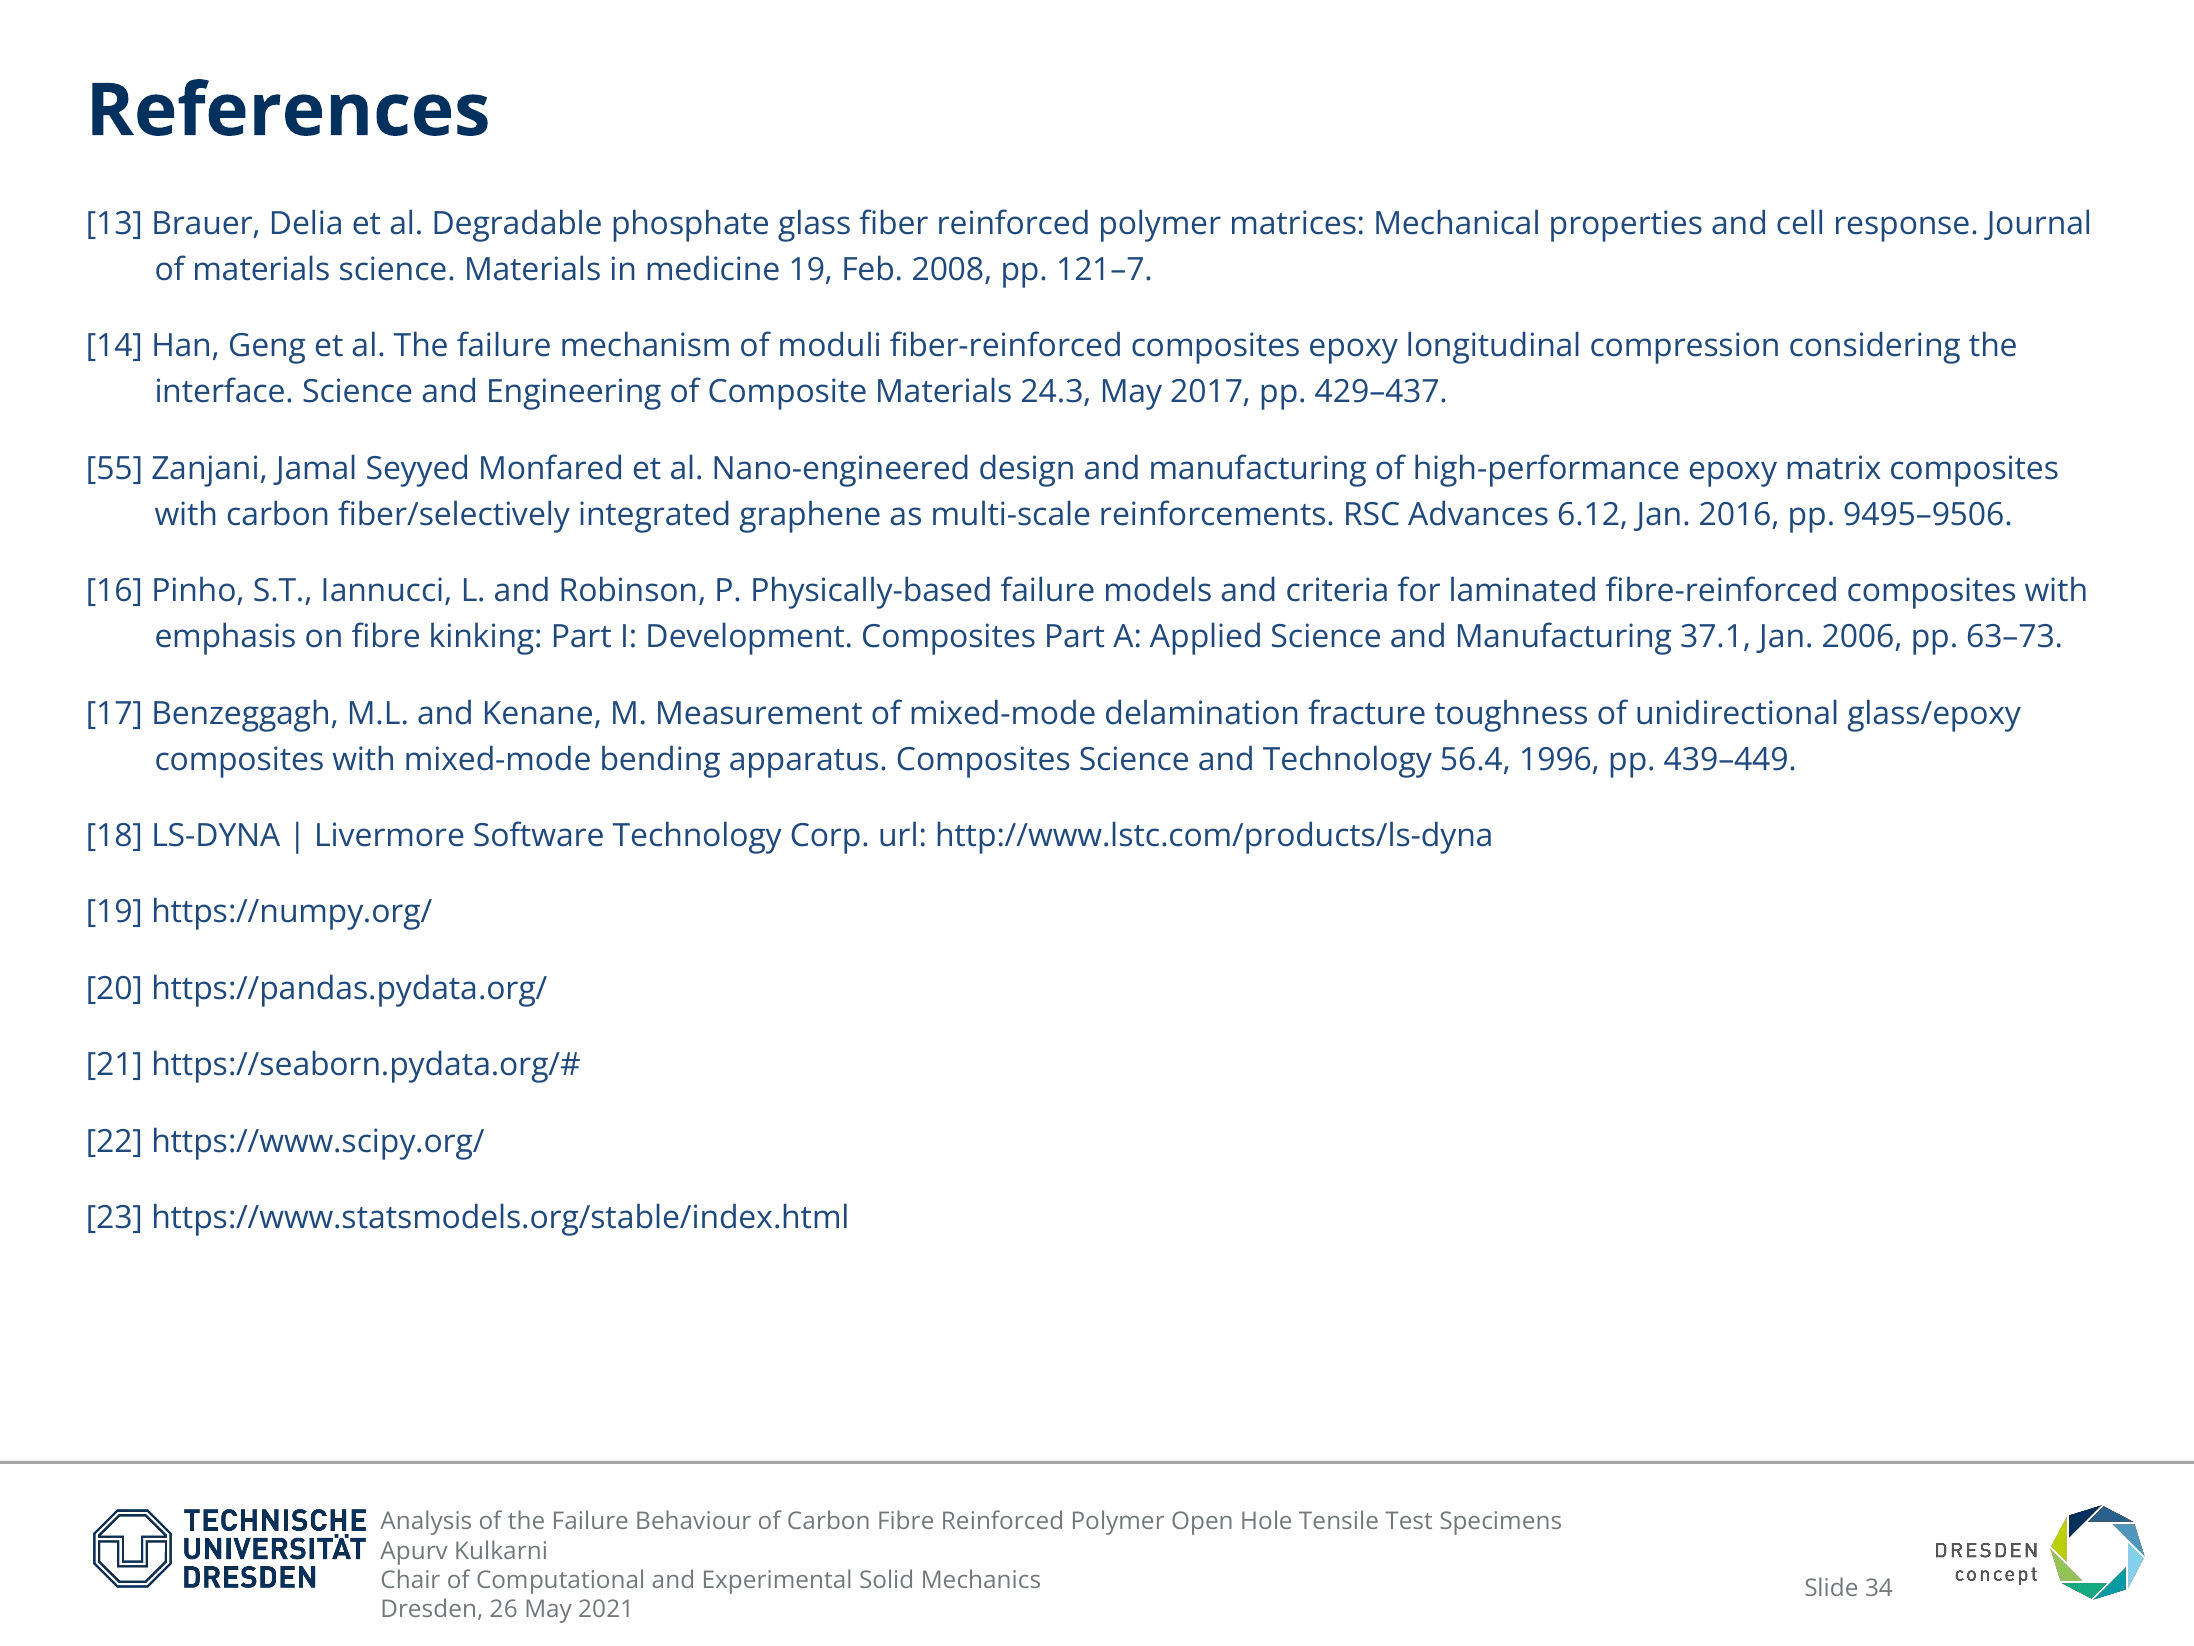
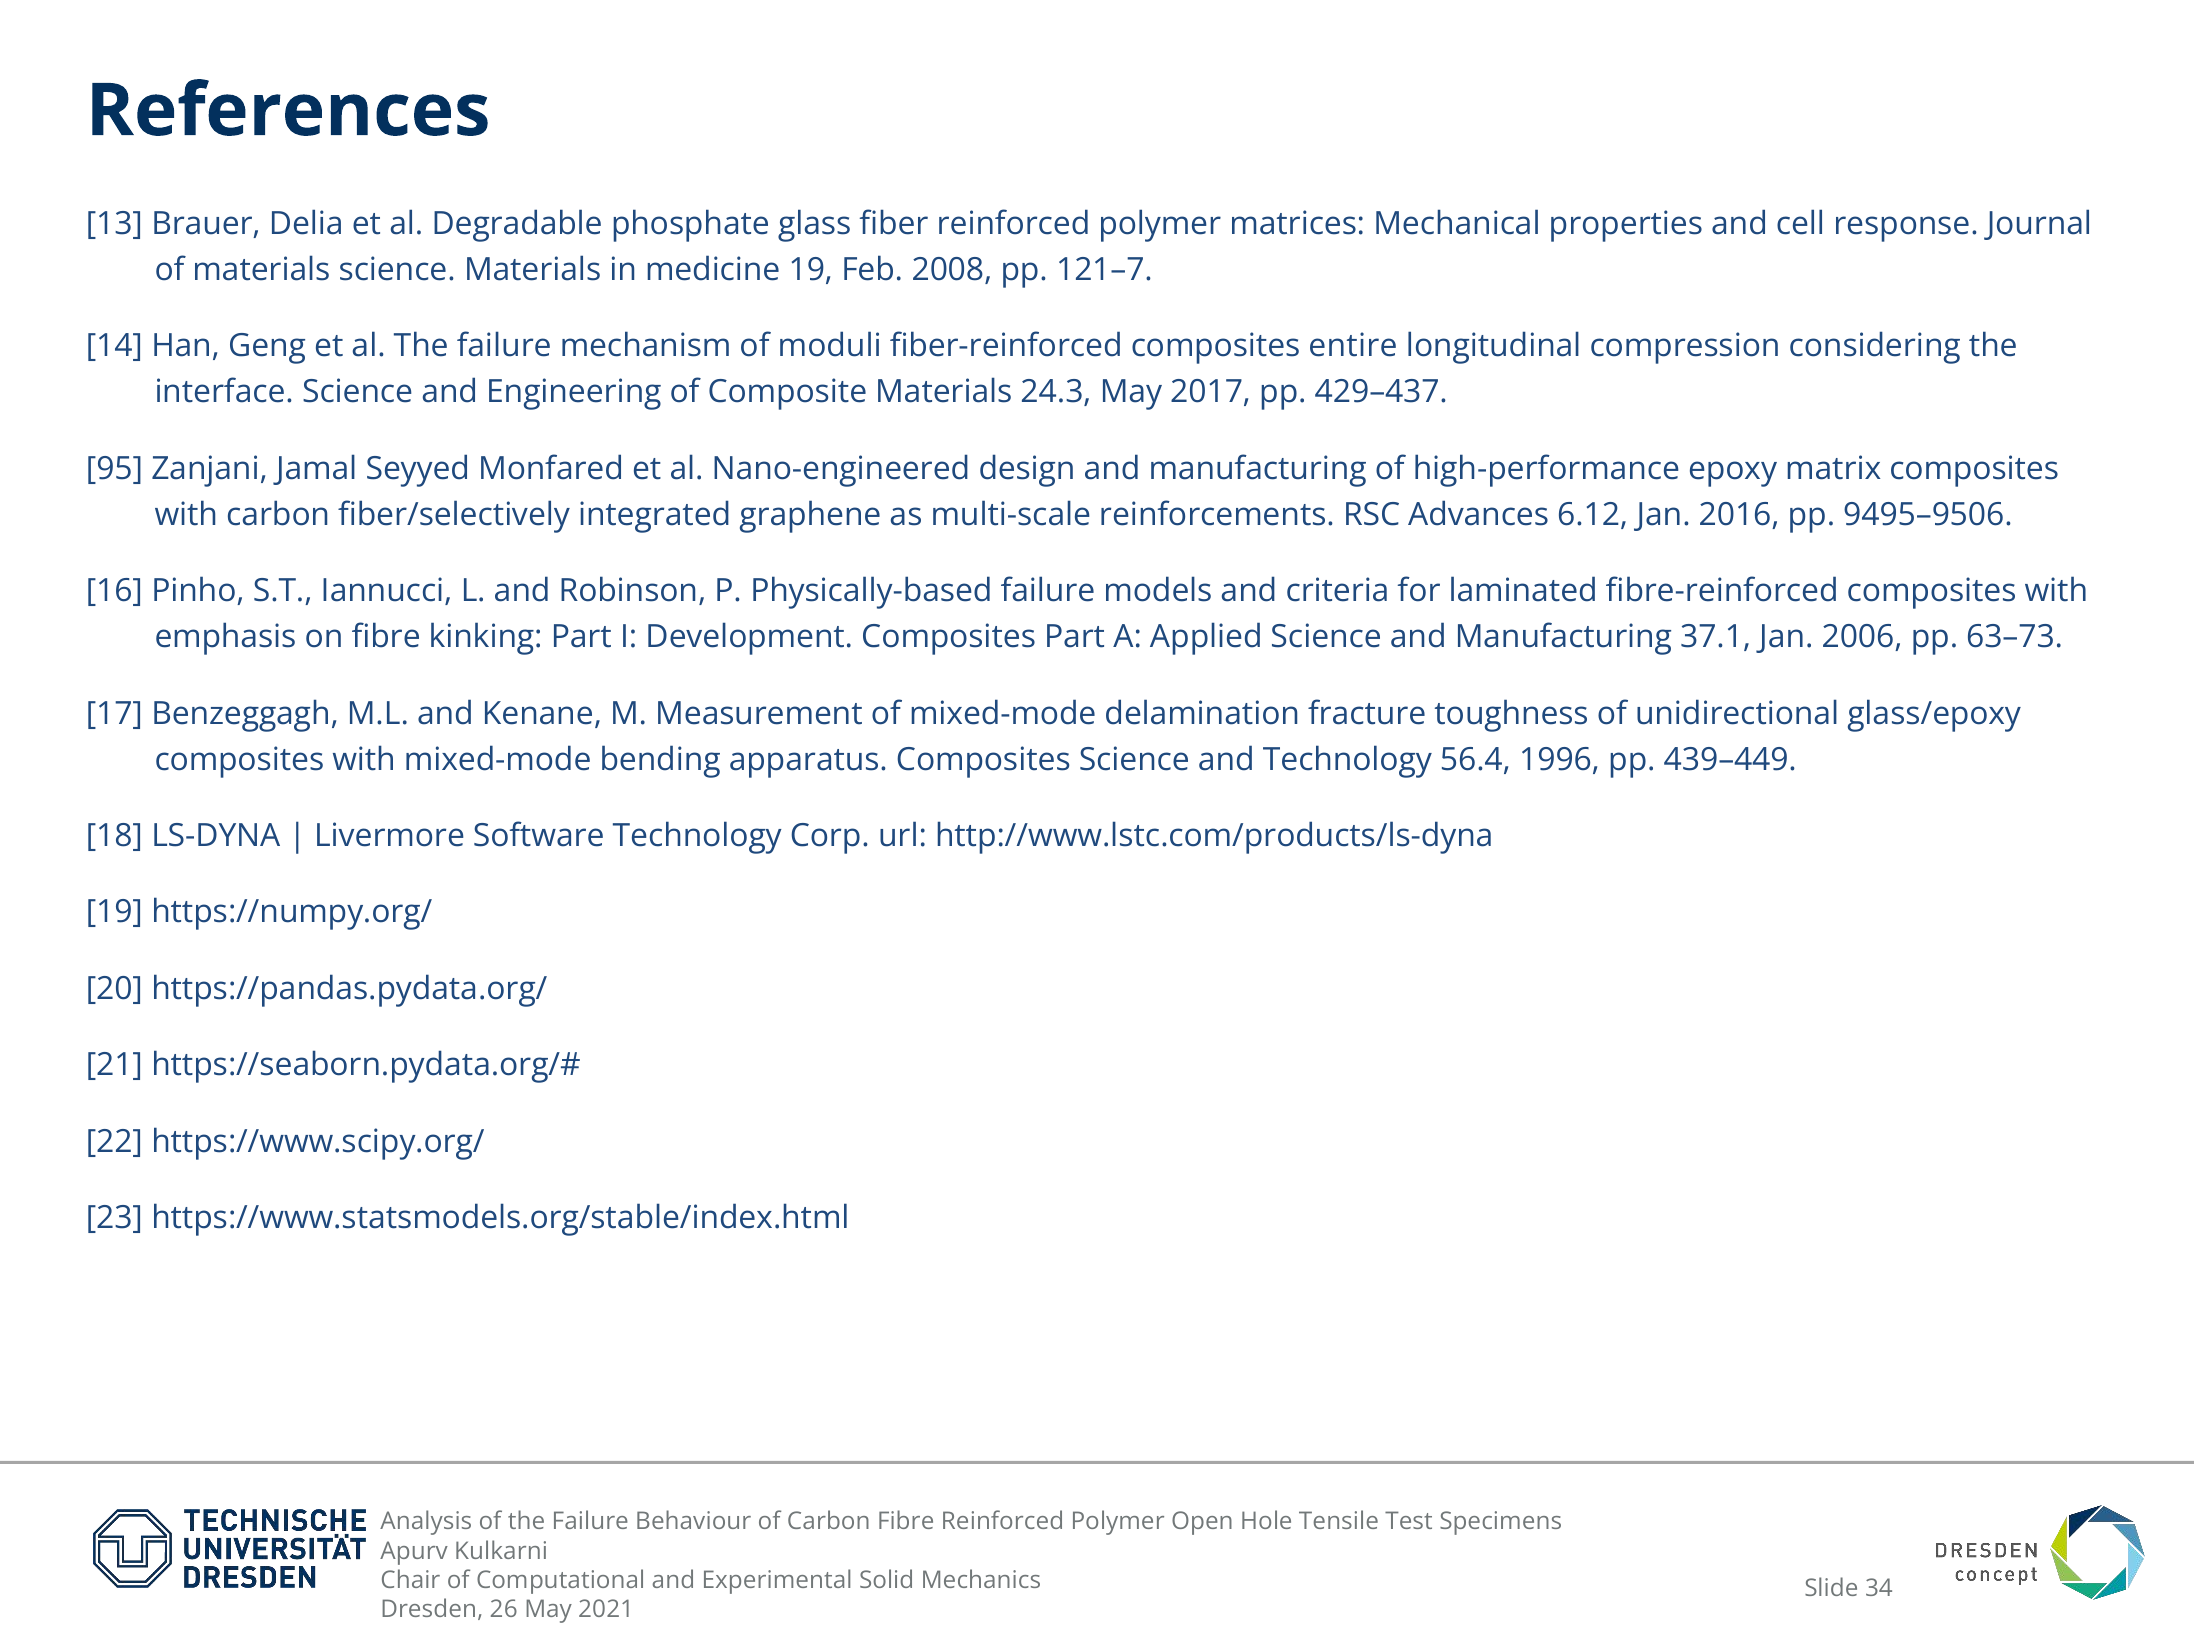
composites epoxy: epoxy -> entire (1353, 346)
55: 55 -> 95 (114, 469)
